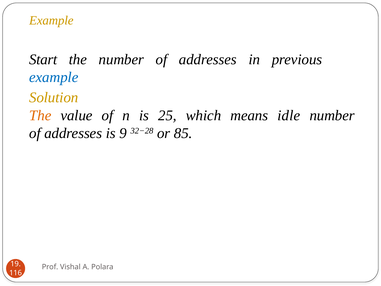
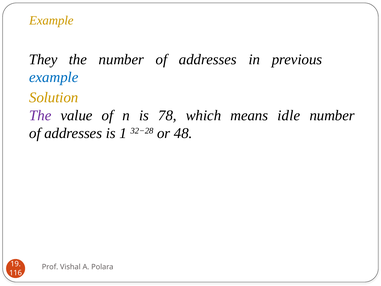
Start: Start -> They (43, 59)
The colour: orange -> purple (40, 115)
25: 25 -> 78 (167, 115)
9: 9 -> 1 (123, 133)
85: 85 -> 48 (183, 133)
